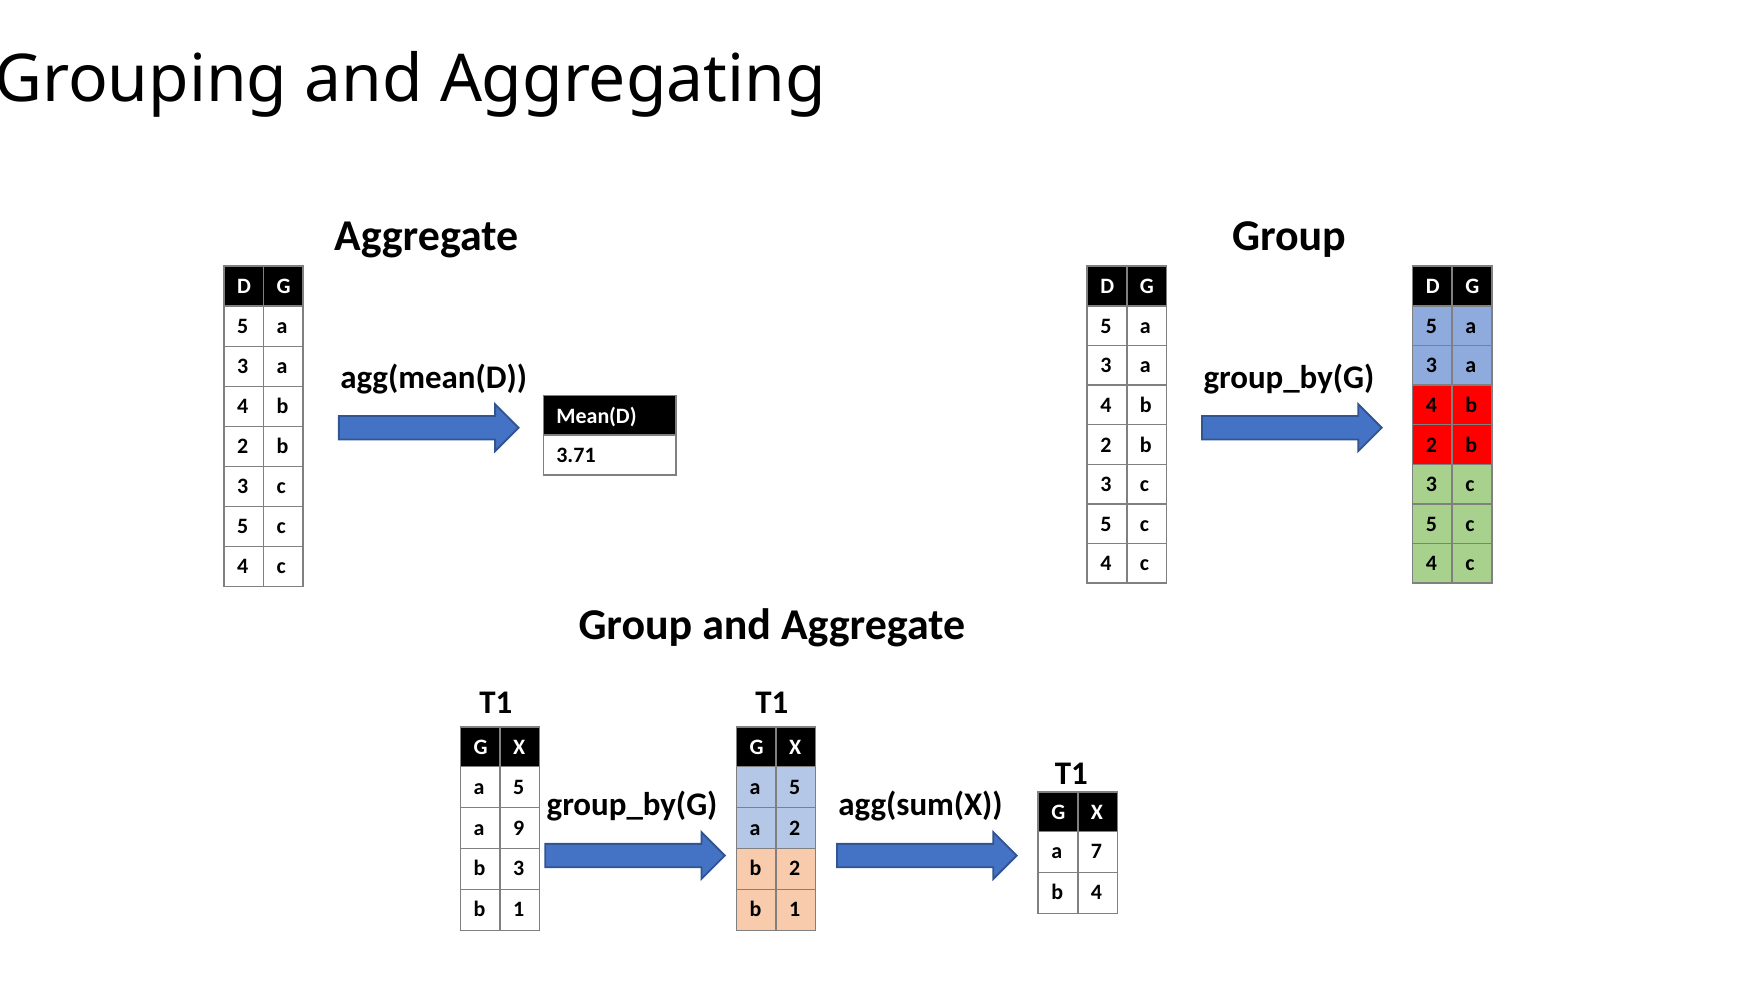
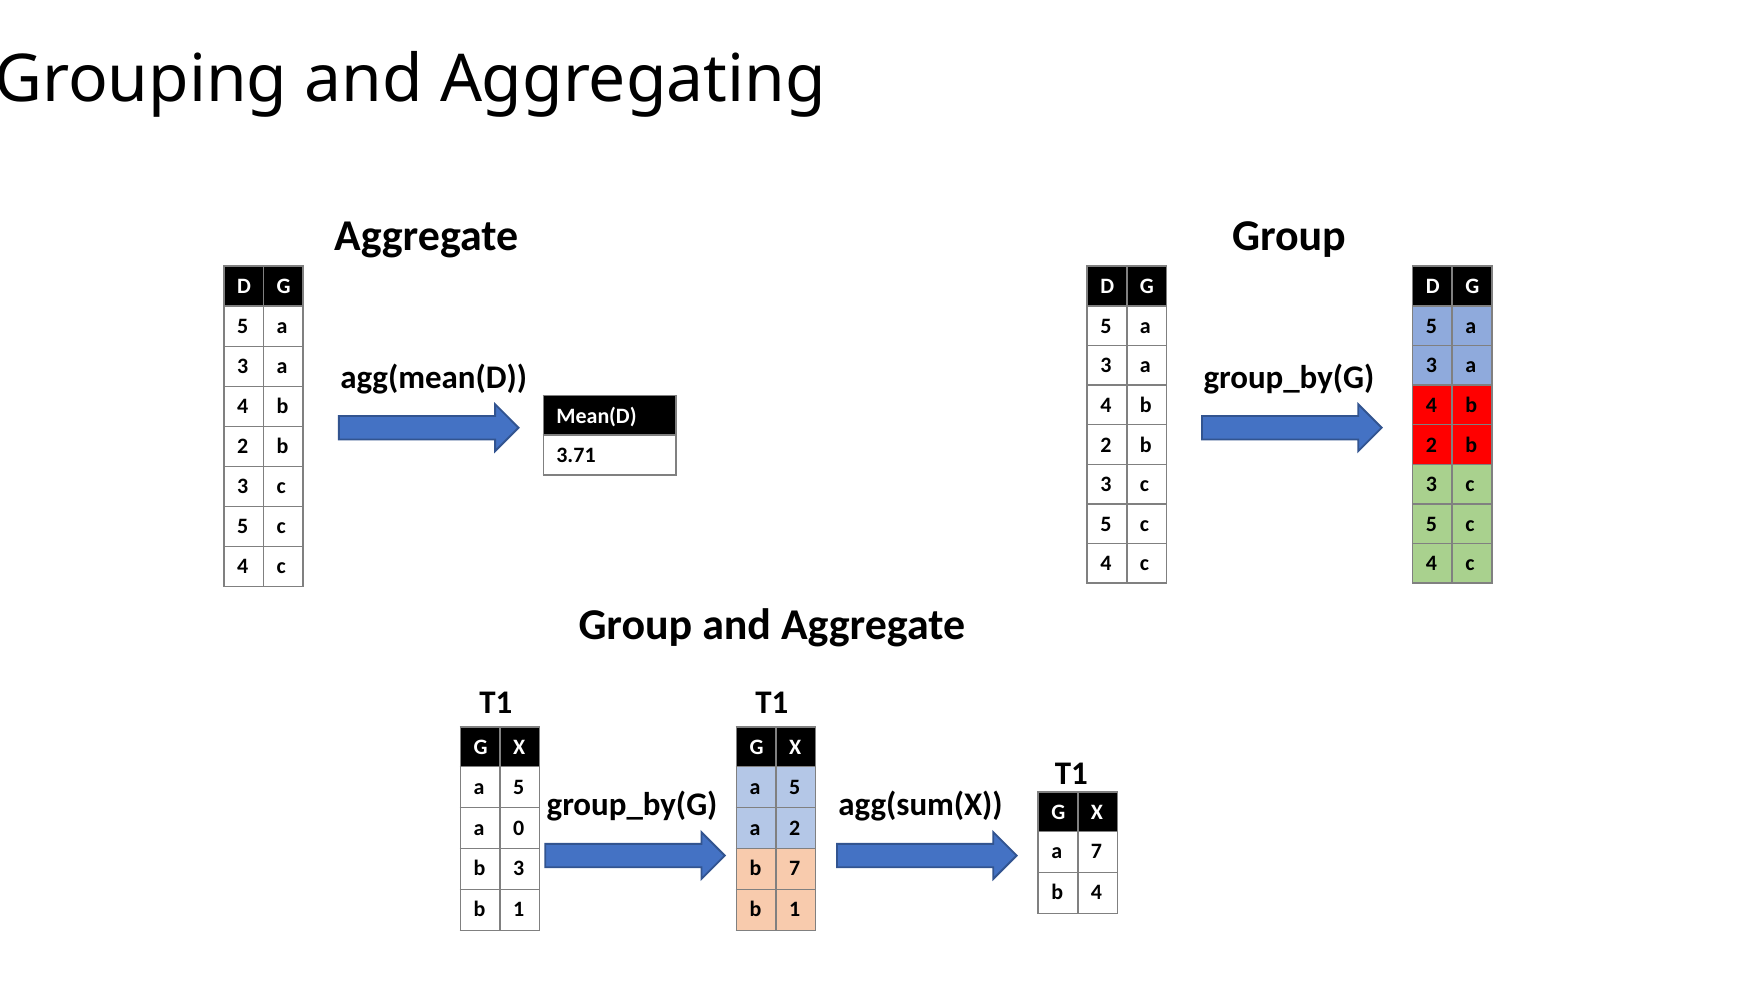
9: 9 -> 0 (519, 828)
2: 2 -> 7 (795, 869)
